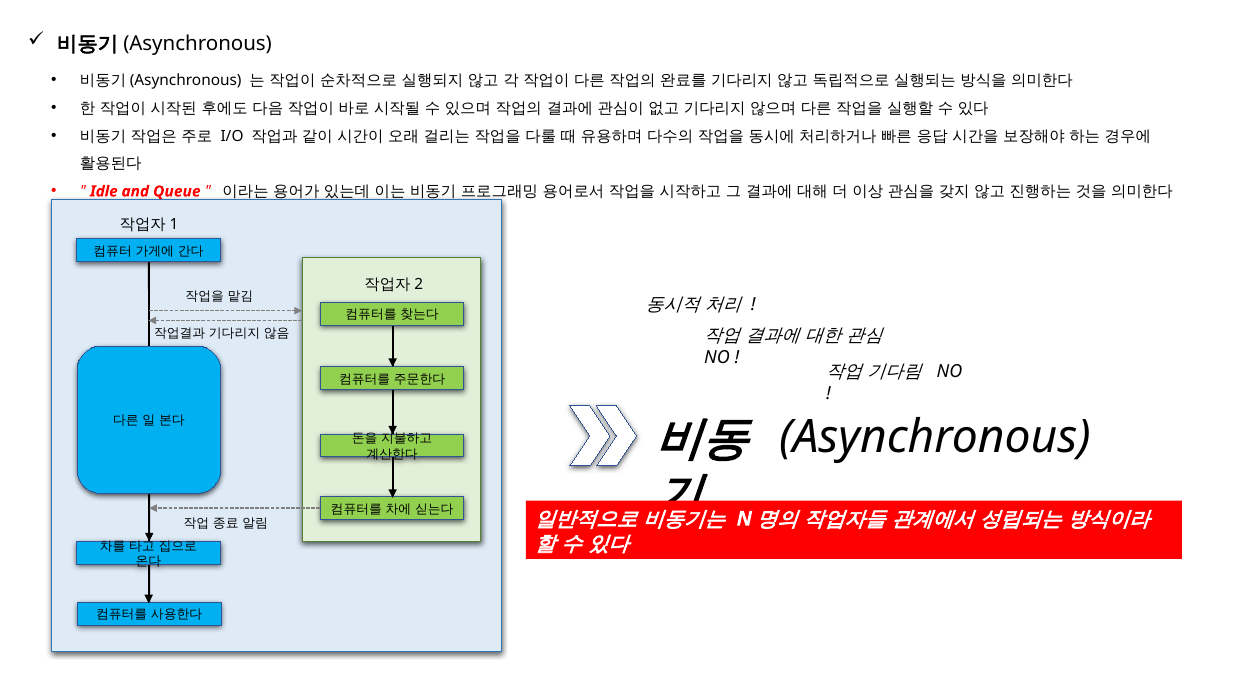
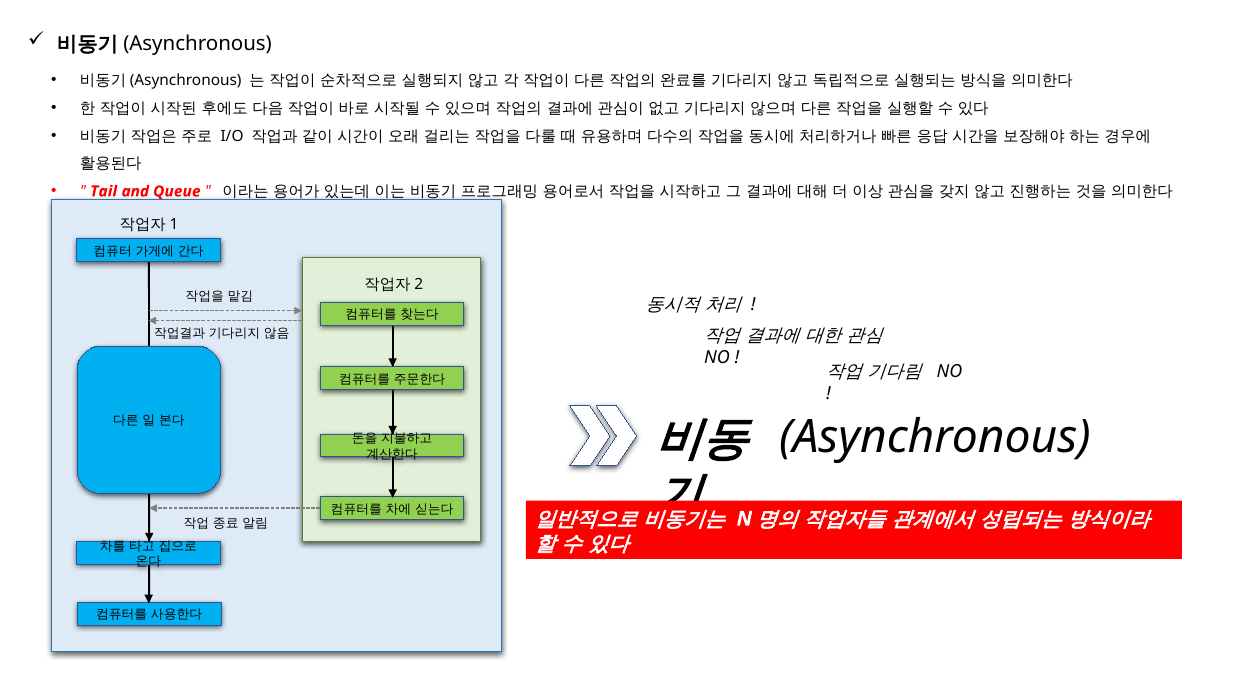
Idle: Idle -> Tail (104, 192)
